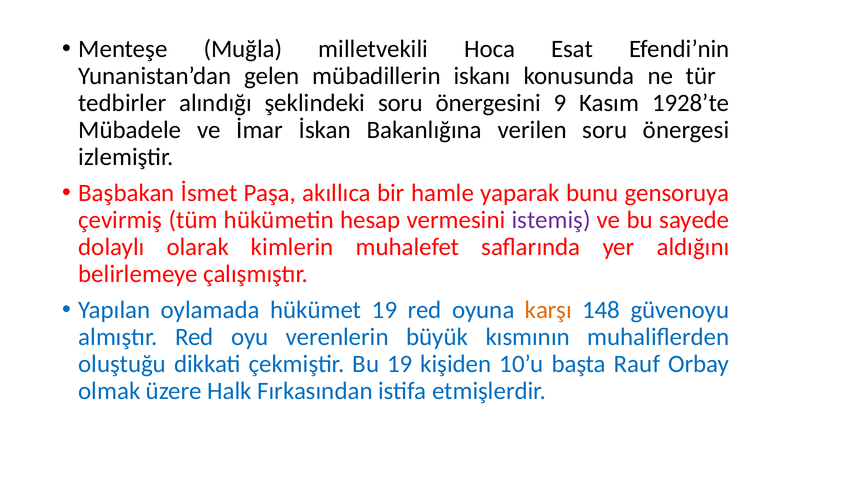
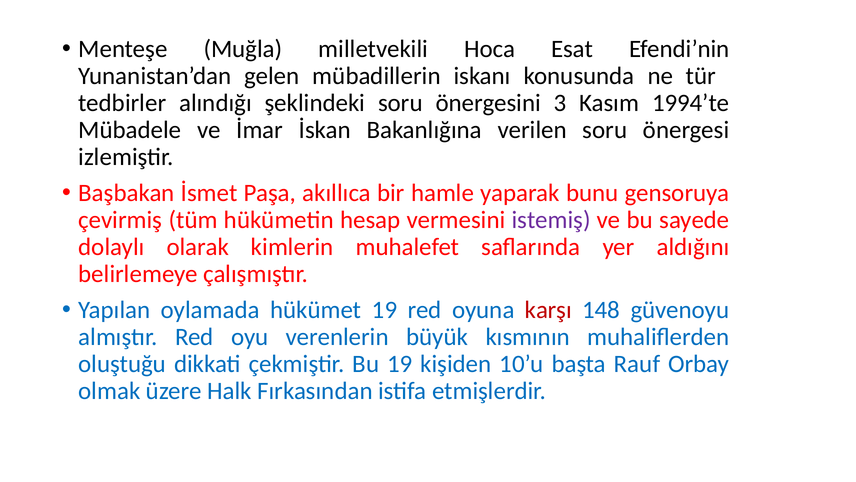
9: 9 -> 3 (560, 103)
1928’te: 1928’te -> 1994’te (691, 103)
karşı colour: orange -> red (548, 310)
